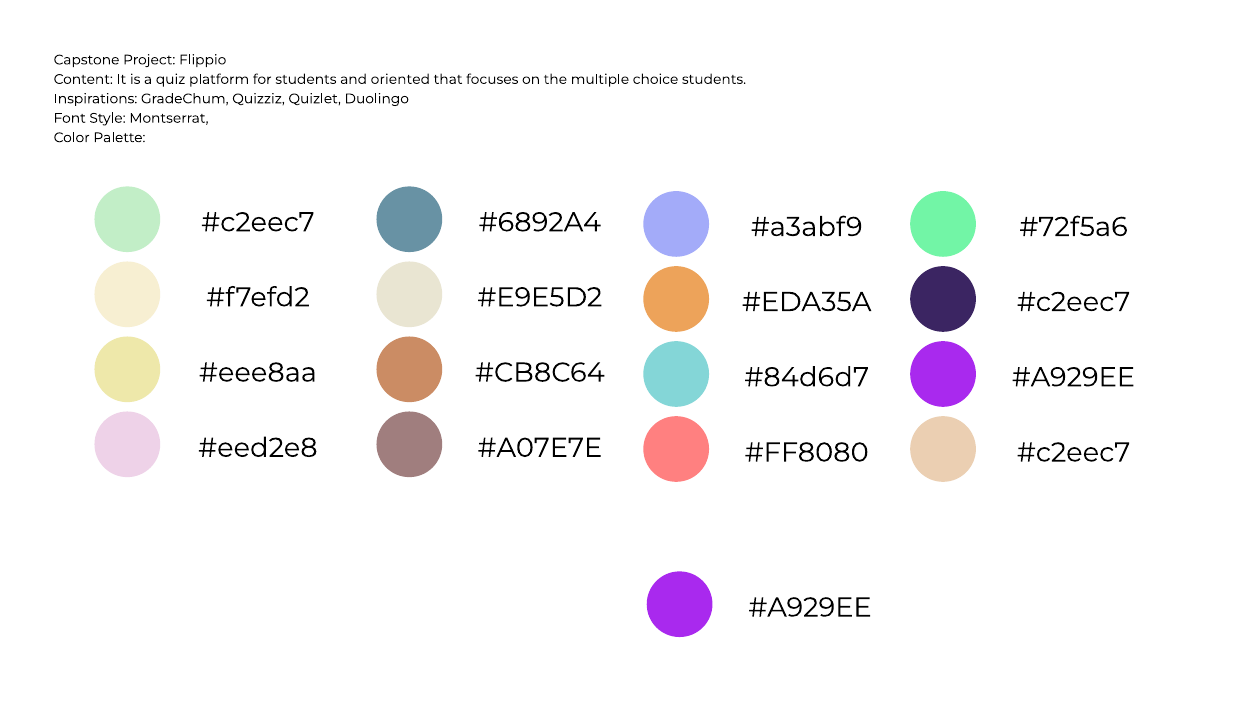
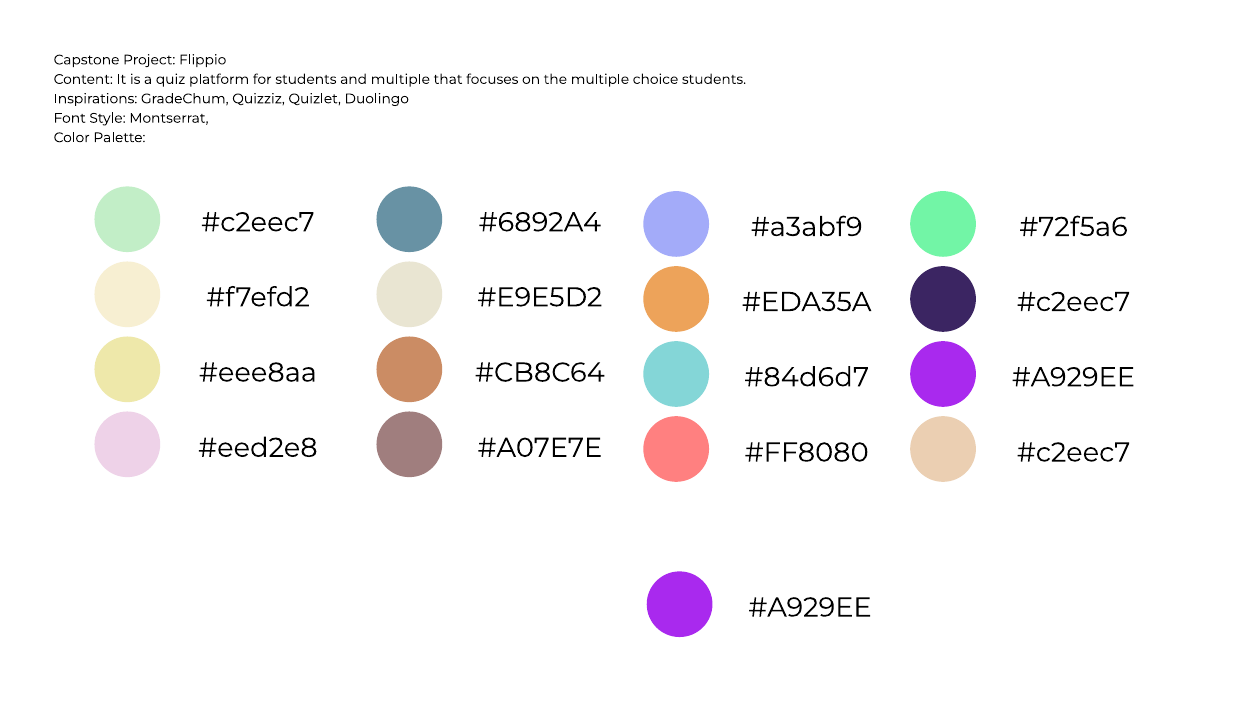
and oriented: oriented -> multiple (400, 79)
